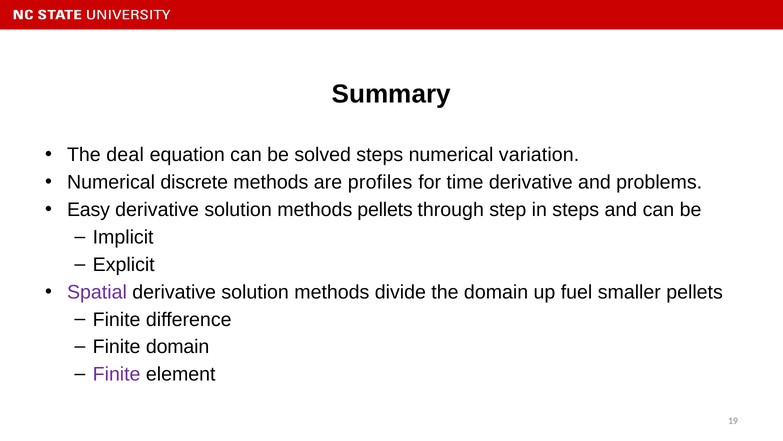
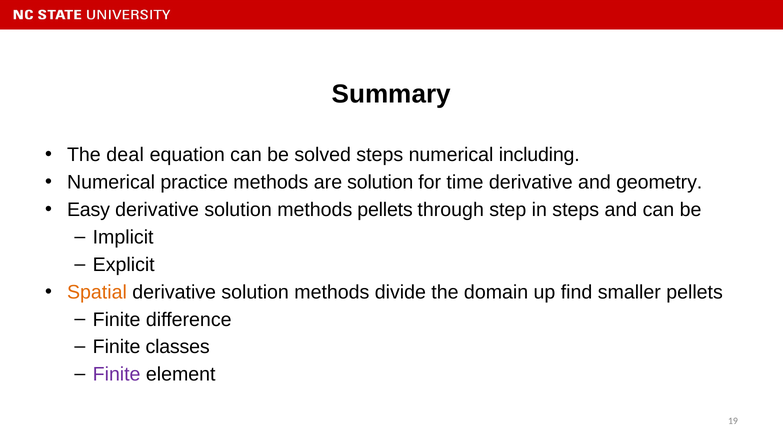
variation: variation -> including (539, 155)
discrete: discrete -> practice (194, 182)
are profiles: profiles -> solution (380, 182)
problems: problems -> geometry (659, 182)
Spatial colour: purple -> orange (97, 292)
fuel: fuel -> find (577, 292)
Finite domain: domain -> classes (178, 347)
